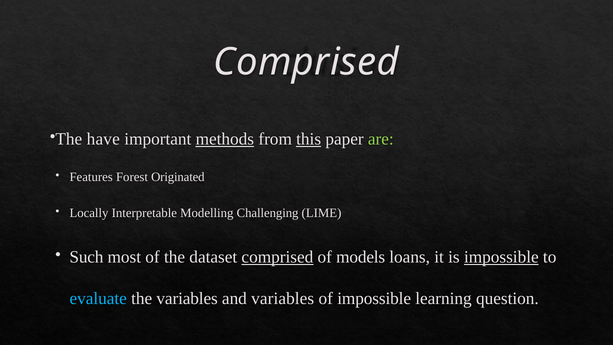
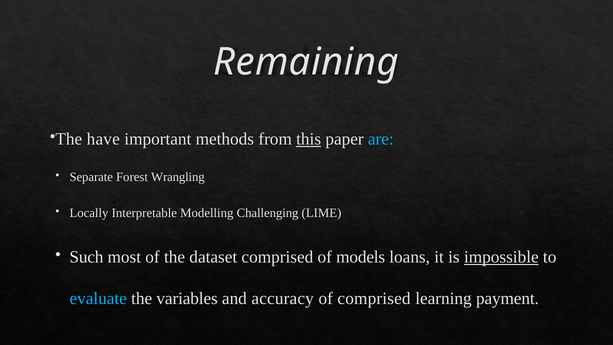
Comprised: Comprised -> Remaining (306, 62)
methods underline: present -> none (225, 139)
are colour: light green -> light blue (381, 139)
Features: Features -> Separate (91, 177)
Originated: Originated -> Wrangling (178, 177)
comprised underline: present -> none (277, 257)
and variables: variables -> accuracy (283, 298)
of impossible: impossible -> comprised (374, 298)
question: question -> payment (507, 298)
